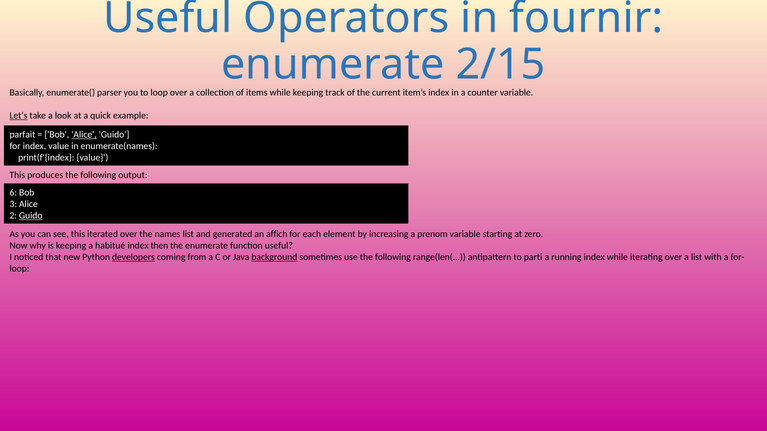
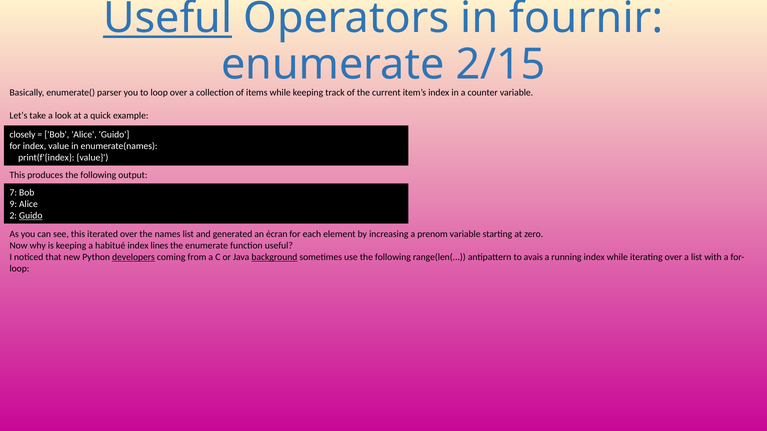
Useful underline: none -> present (168, 18)
Let’s underline: present -> none (18, 116)
parfait: parfait -> closely (22, 135)
Alice underline: present -> none (84, 135)
6: 6 -> 7 (13, 193)
3: 3 -> 9 (13, 204)
affich: affich -> écran (277, 234)
then: then -> lines (159, 246)
parti: parti -> avais (533, 257)
